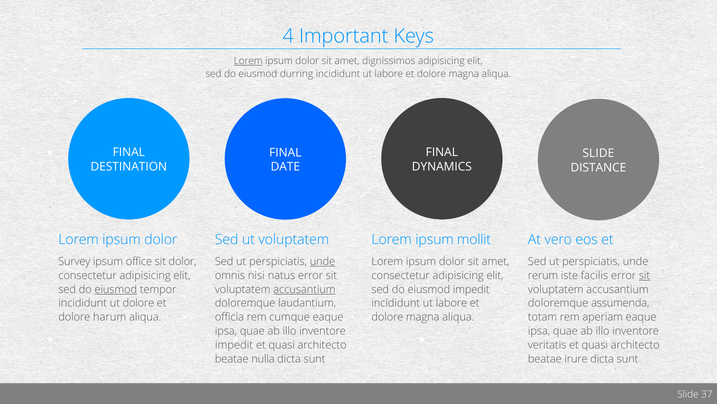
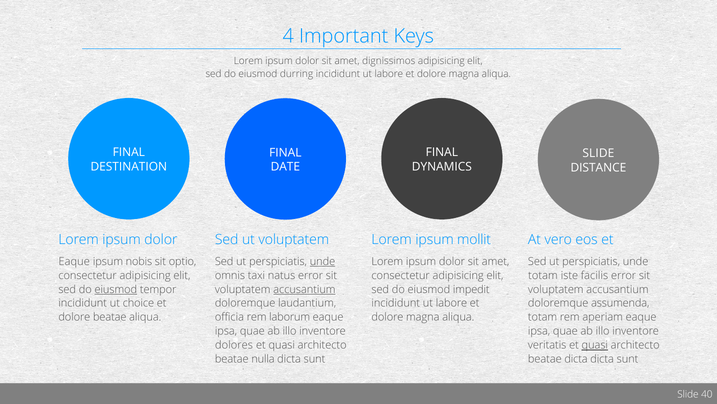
Lorem underline: present -> none (248, 61)
Survey: Survey -> Eaque (74, 261)
office: office -> nobis (139, 261)
sit dolor: dolor -> optio (183, 261)
nisi: nisi -> taxi (256, 275)
rerum: rerum -> totam (543, 275)
sit underline: present -> none (644, 275)
ut dolore: dolore -> choice (138, 303)
dolore harum: harum -> beatae (110, 317)
cumque: cumque -> laborum (290, 317)
impedit: impedit -> dolores (234, 345)
quasi underline: none -> present (595, 345)
beatae irure: irure -> dicta (576, 359)
37: 37 -> 40 (707, 394)
